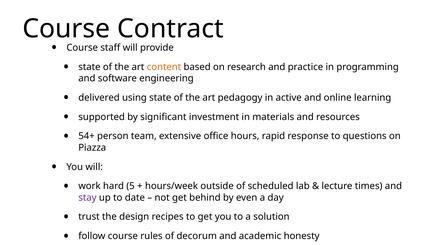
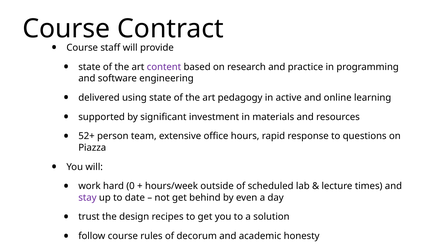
content colour: orange -> purple (164, 67)
54+: 54+ -> 52+ (87, 136)
5: 5 -> 0 (131, 186)
